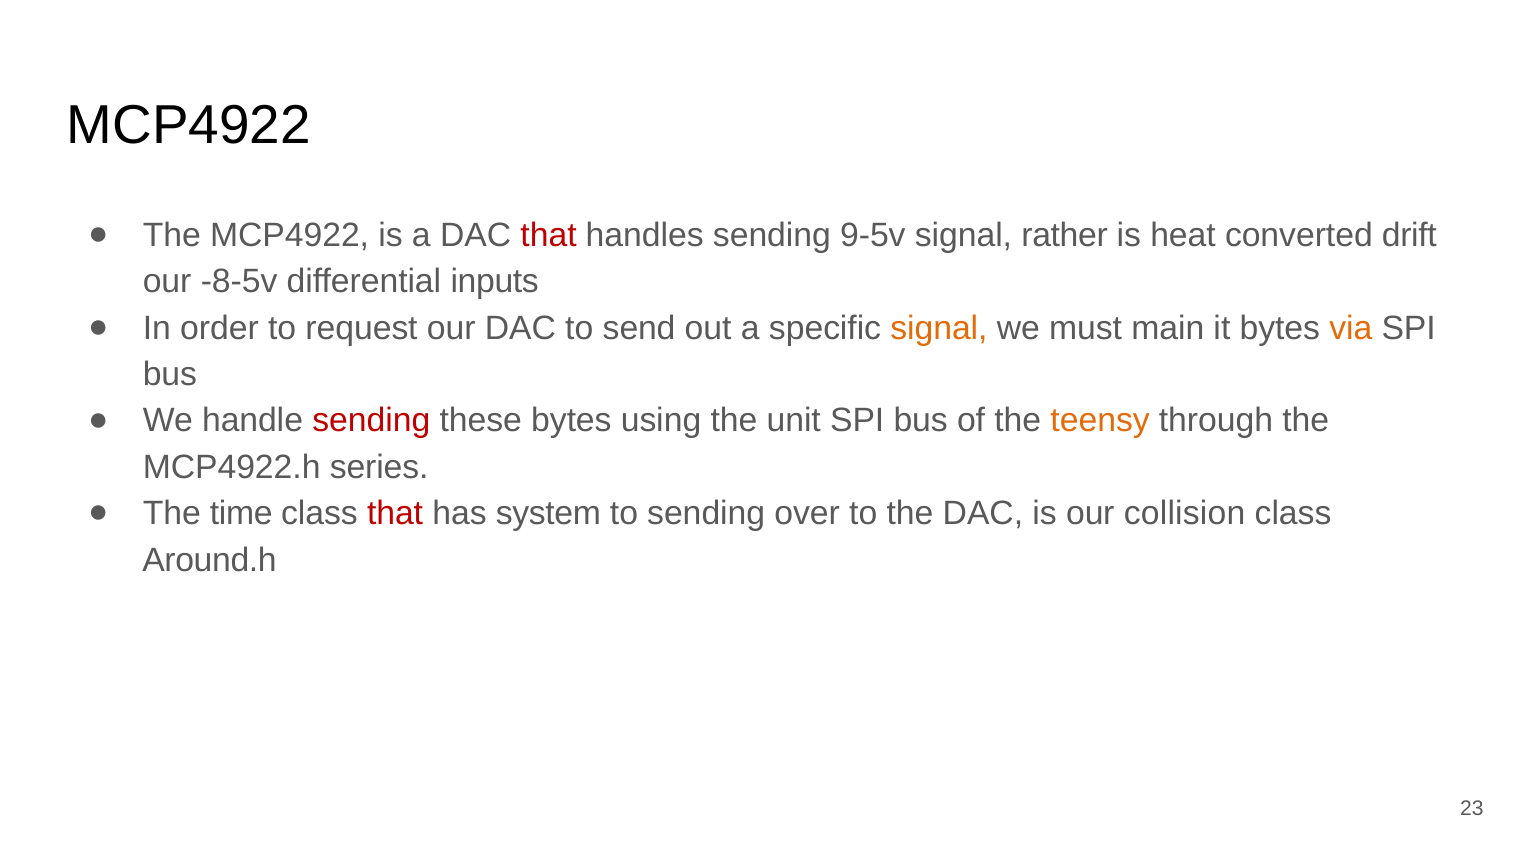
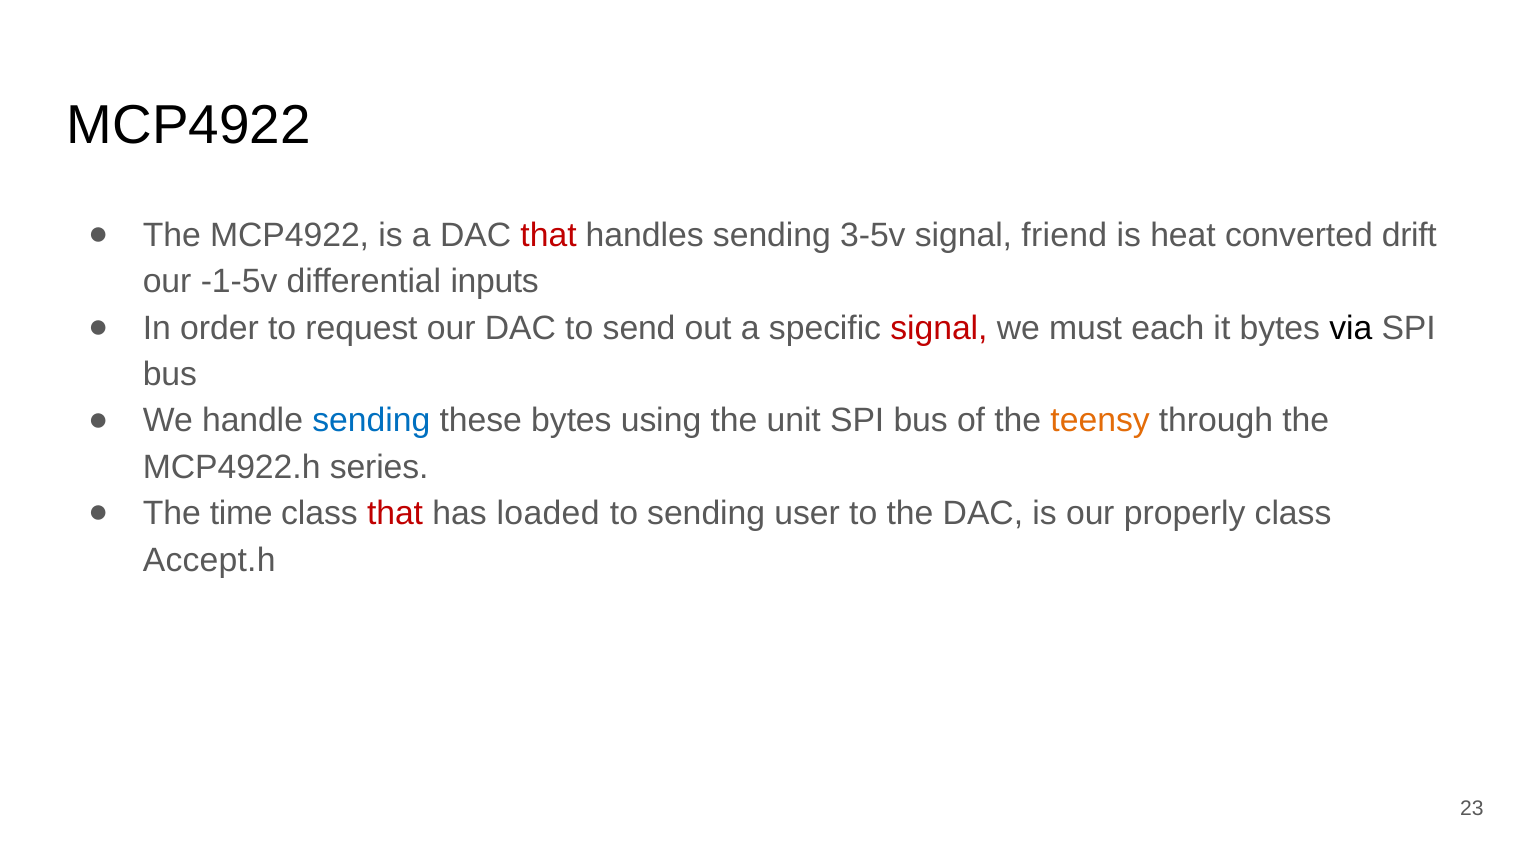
9-5v: 9-5v -> 3-5v (873, 235)
rather: rather -> friend (1064, 235)
-8-5v: -8-5v -> -1-5v (239, 282)
signal colour: orange -> red (939, 328)
main: main -> each (1168, 328)
via colour: orange -> black (1351, 328)
sending colour: red -> blue (371, 421)
system: system -> loaded (548, 514)
over: over -> user (807, 514)
collision: collision -> properly (1185, 514)
Around.h: Around.h -> Accept.h (209, 560)
